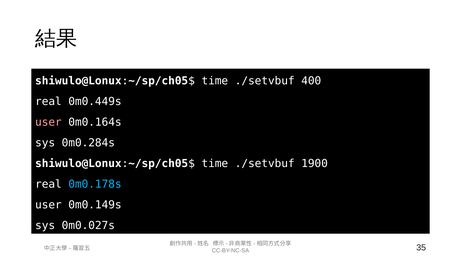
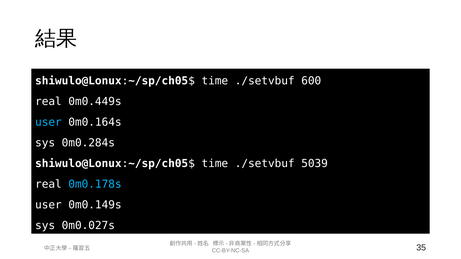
400: 400 -> 600 (311, 81)
user colour: pink -> light blue (48, 122)
1900: 1900 -> 5039 (315, 164)
